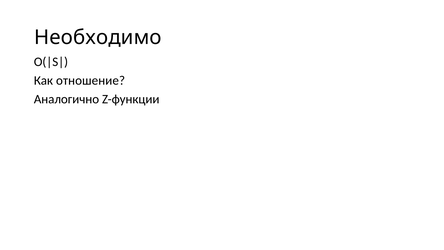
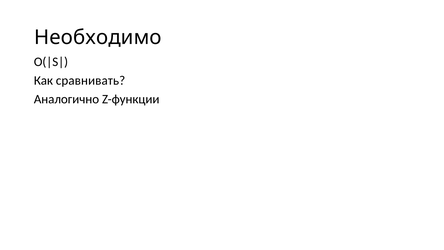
отношение: отношение -> сравнивать (91, 81)
